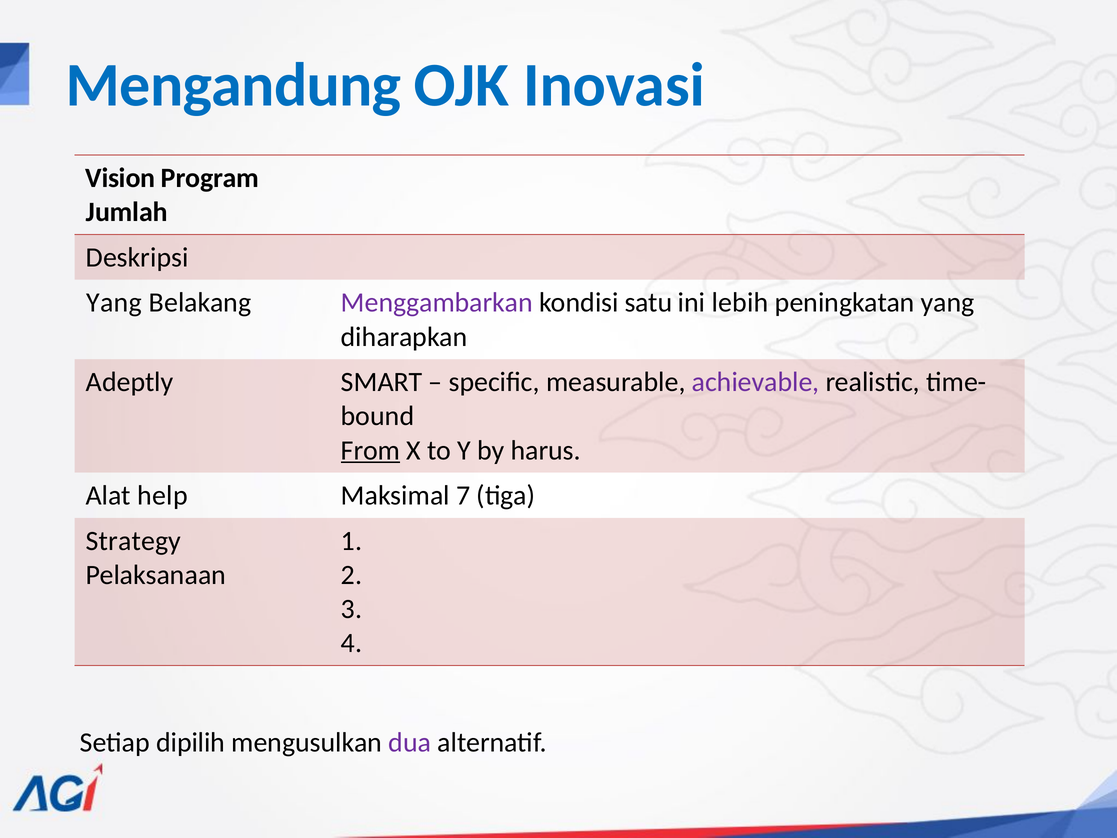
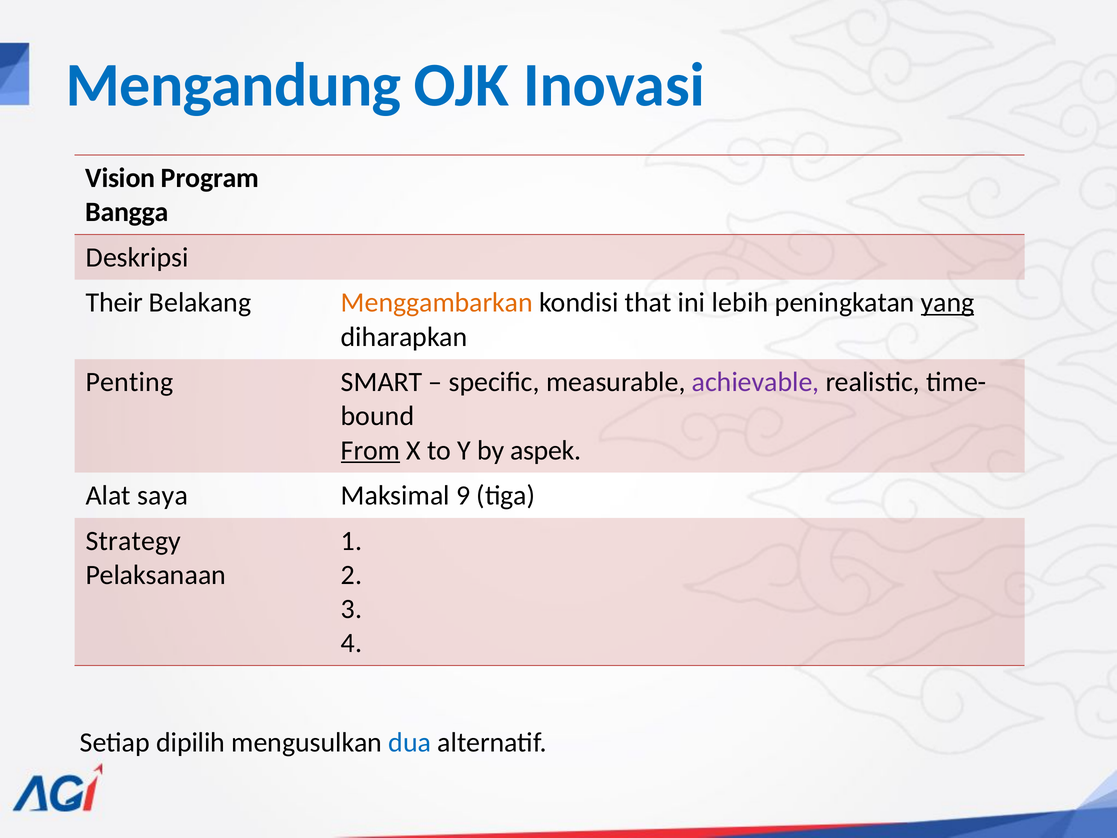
Jumlah: Jumlah -> Bangga (127, 212)
Yang: Yang -> Their (114, 303)
Menggambarkan colour: purple -> orange (437, 303)
satu: satu -> that (648, 303)
yang underline: none -> present (948, 303)
Adeptly: Adeptly -> Penting (130, 382)
harus: harus -> aspek (546, 450)
help: help -> saya (163, 495)
7: 7 -> 9 (463, 495)
dua colour: purple -> blue (410, 742)
